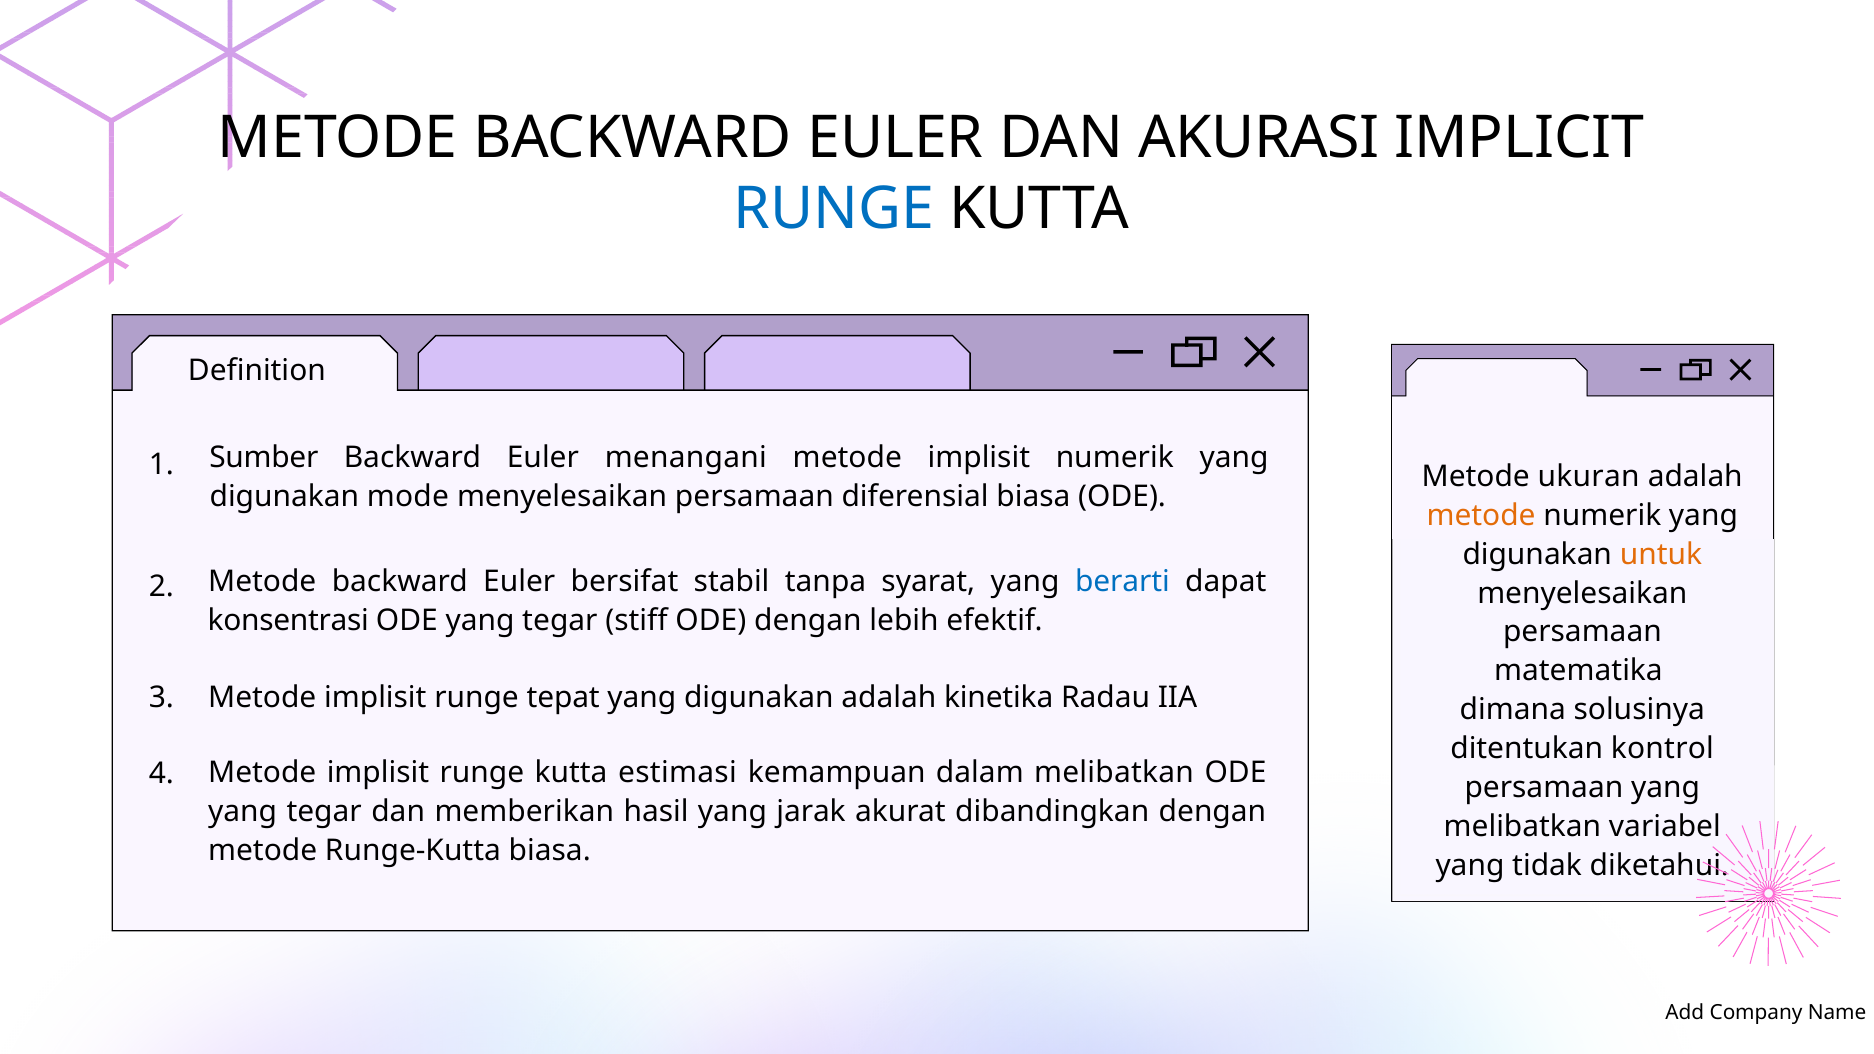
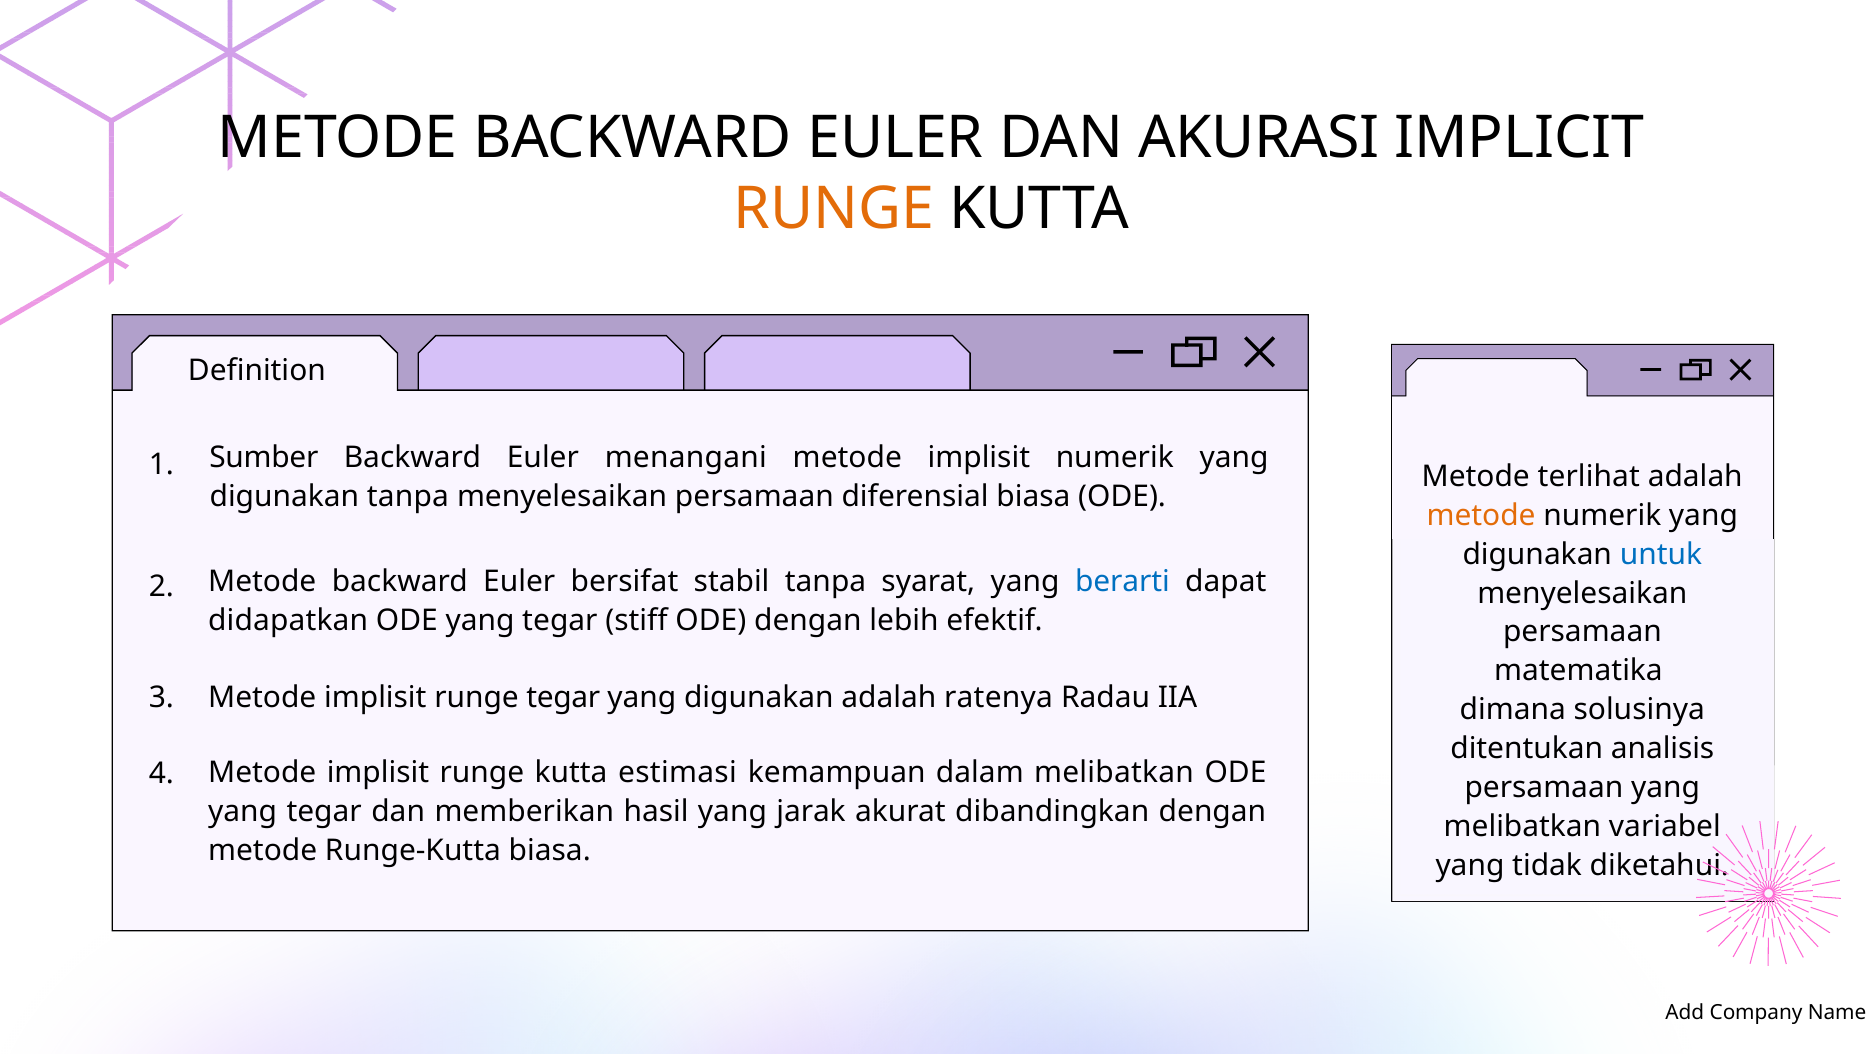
RUNGE colour: blue -> orange (834, 209)
ukuran: ukuran -> terlihat (1589, 476)
digunakan mode: mode -> tanpa (408, 497)
untuk colour: orange -> blue (1661, 554)
konsentrasi: konsentrasi -> didapatkan (288, 621)
runge tepat: tepat -> tegar (563, 698)
kinetika: kinetika -> ratenya (998, 698)
kontrol: kontrol -> analisis (1663, 749)
